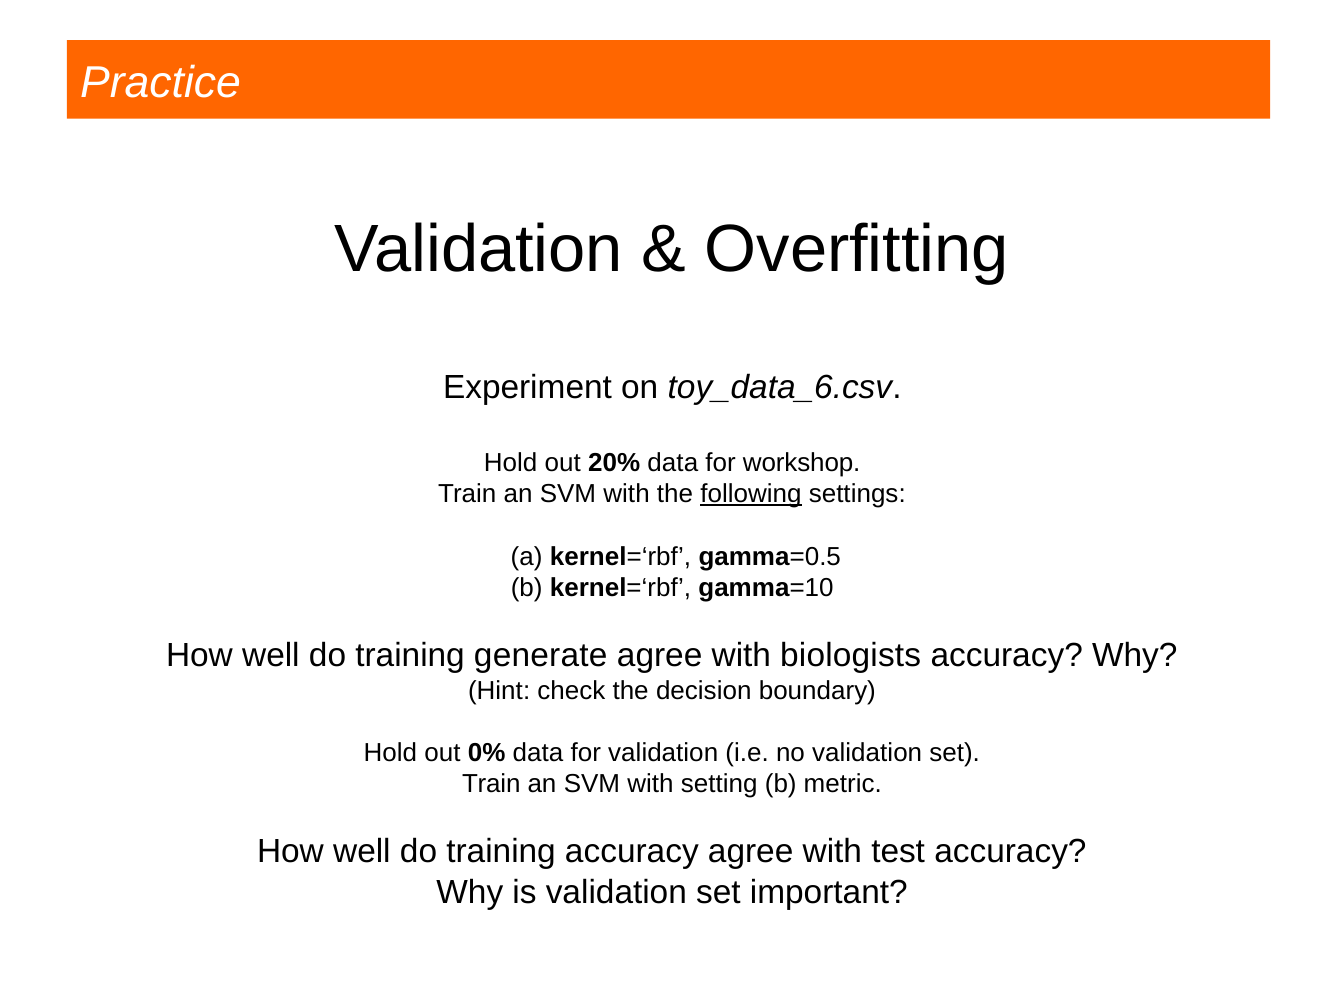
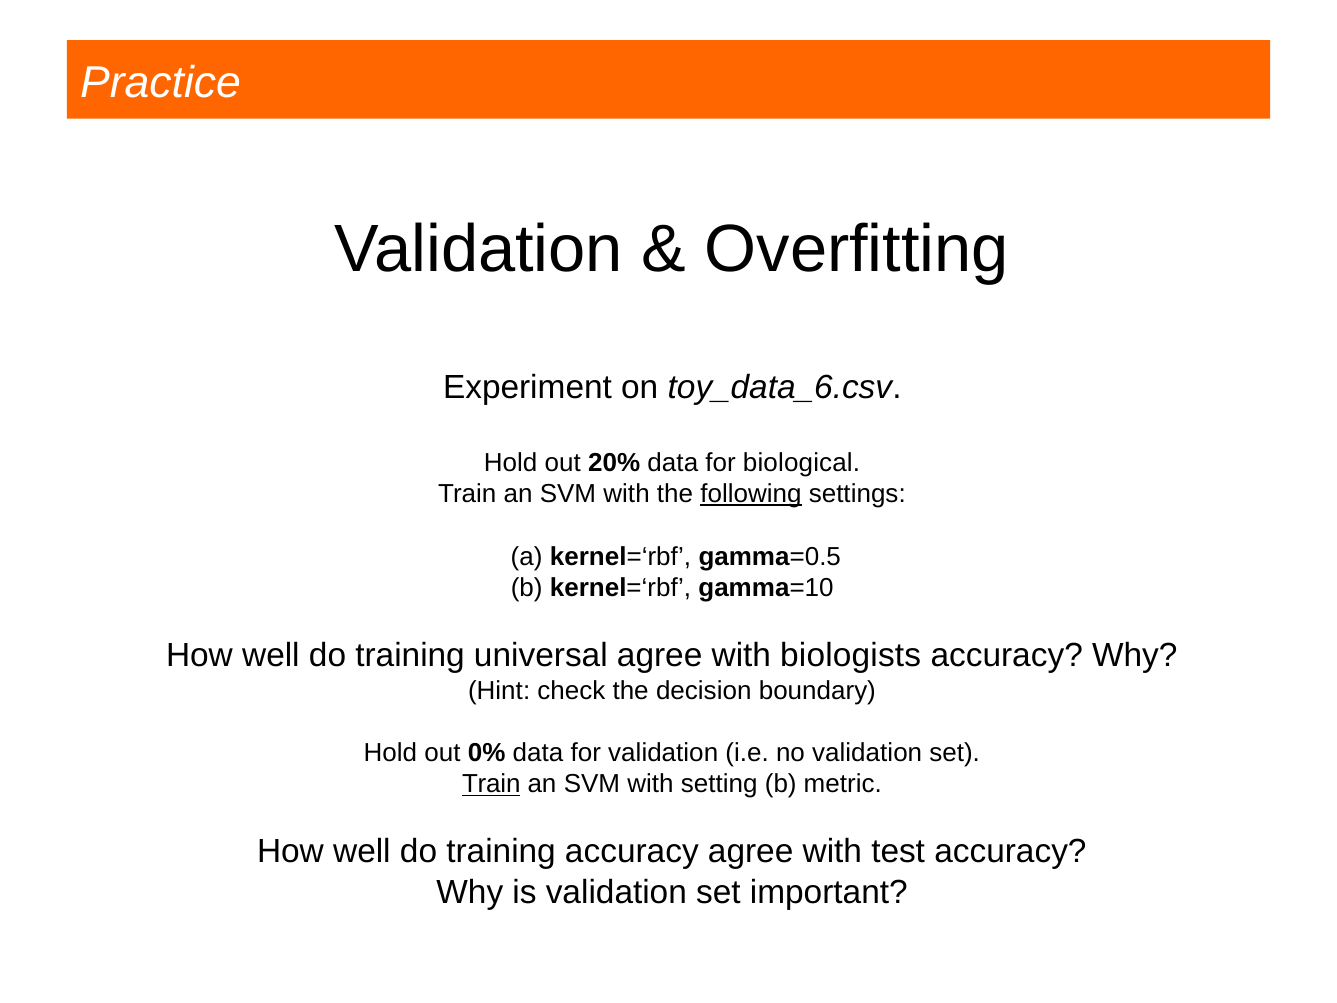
workshop: workshop -> biological (802, 463)
generate: generate -> universal (541, 655)
Train underline: none -> present (491, 784)
